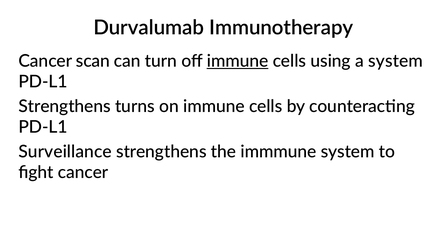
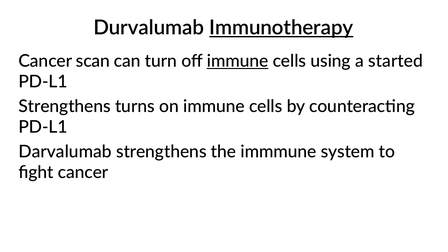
Immunotherapy underline: none -> present (281, 28)
a system: system -> started (396, 61)
Surveillance: Surveillance -> Darvalumab (65, 152)
